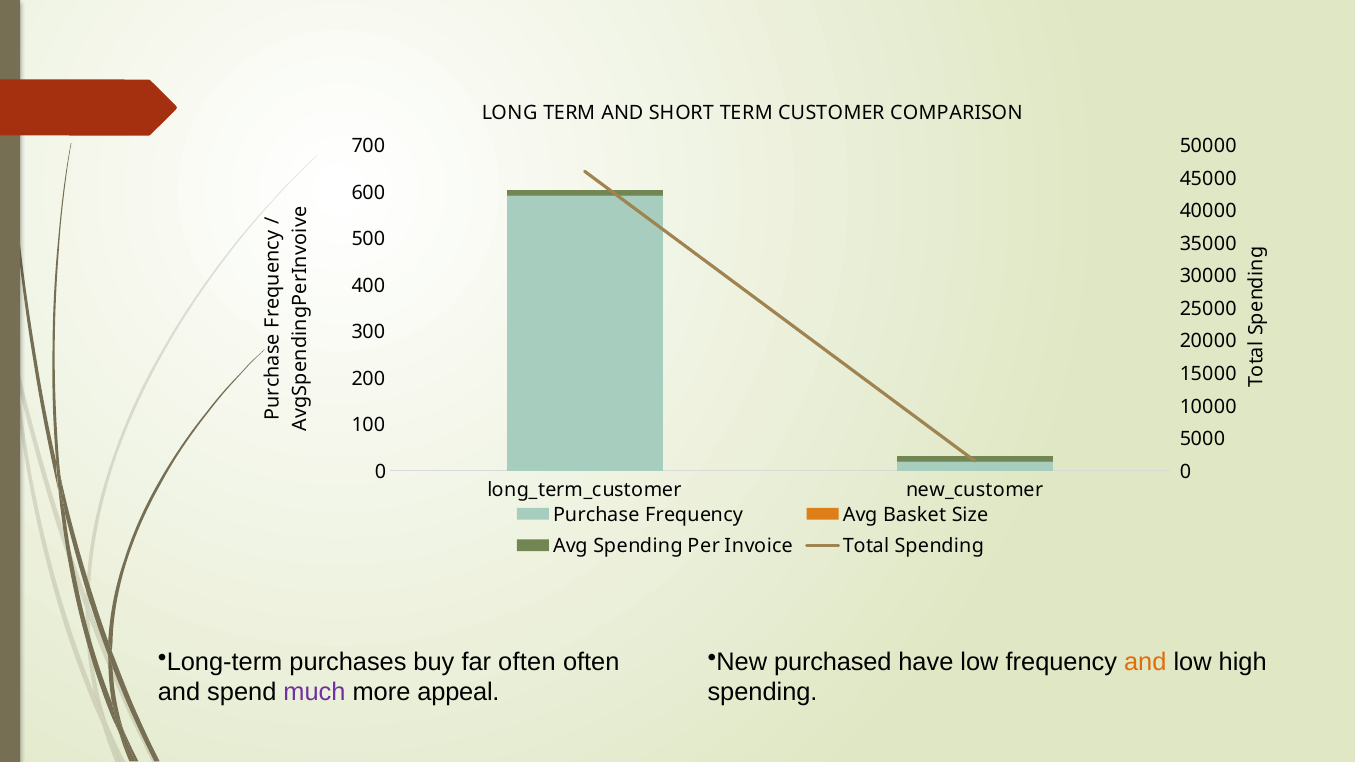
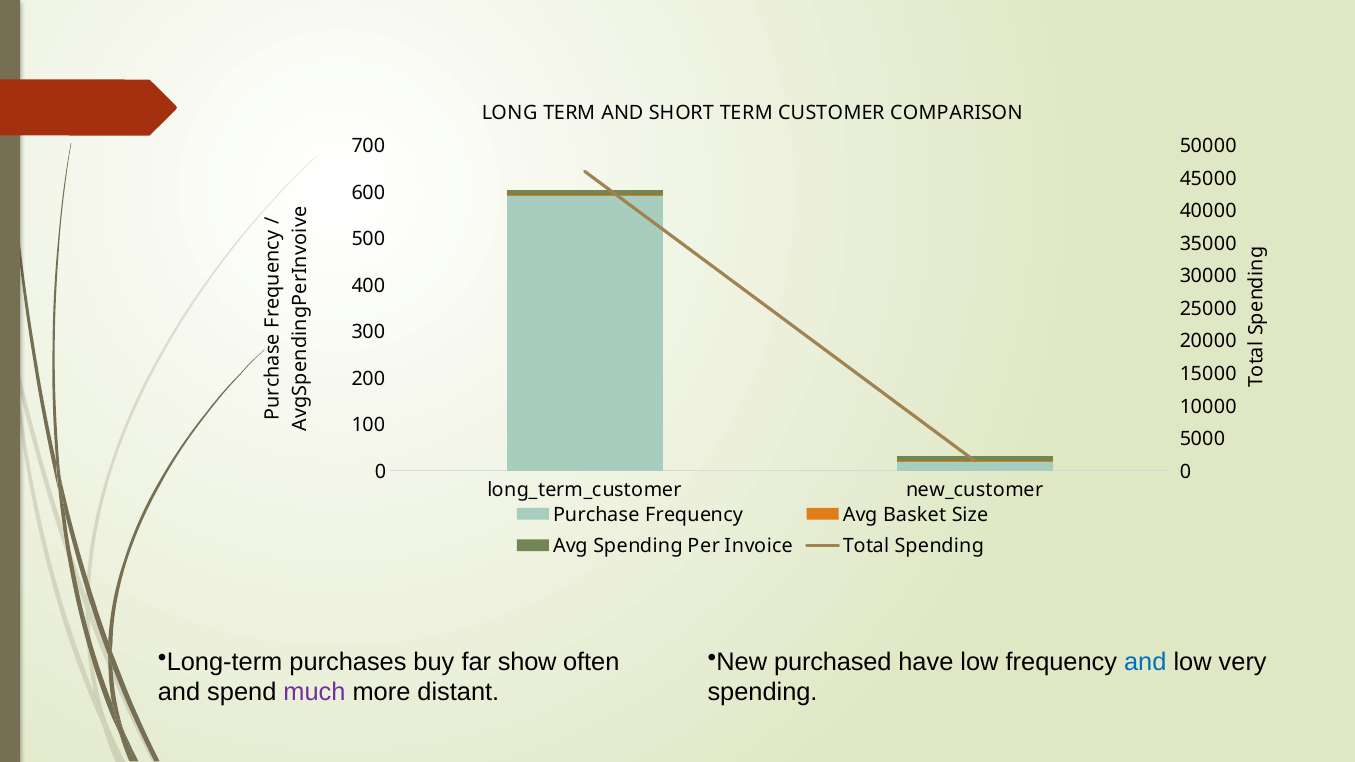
far often: often -> show (527, 662)
and colour: orange -> blue (1145, 662)
high: high -> very (1243, 662)
appeal: appeal -> distant (458, 692)
